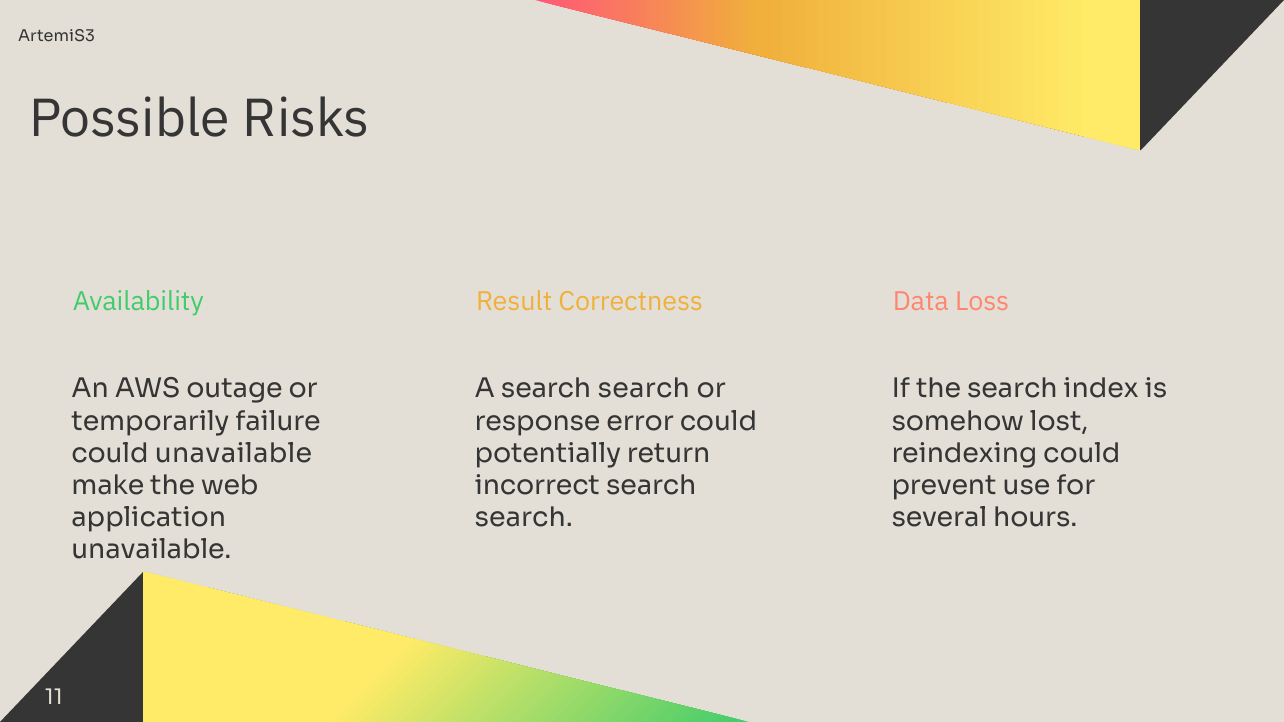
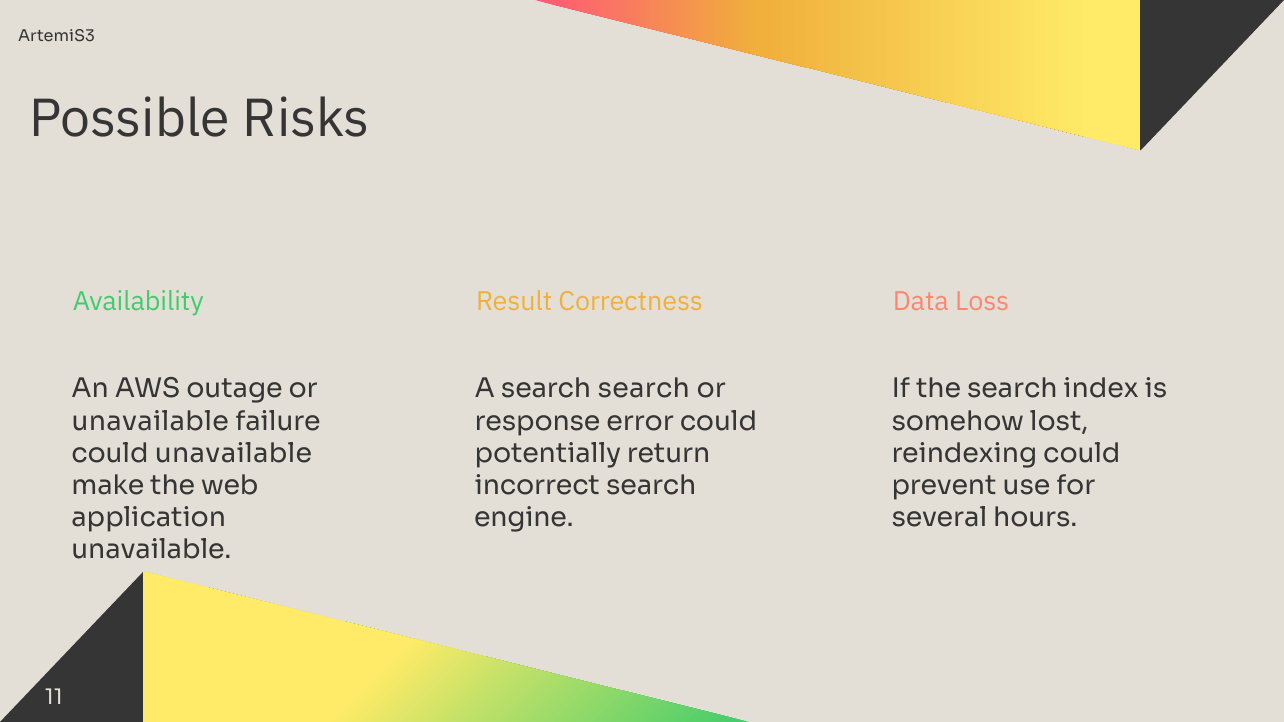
temporarily: temporarily -> unavailable (150, 421)
search: search -> engine (524, 518)
